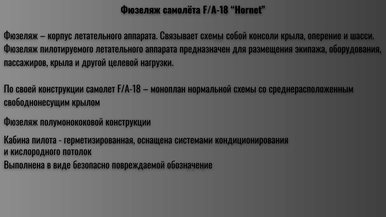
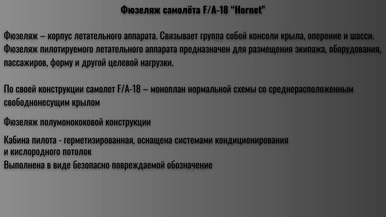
Связывает схемы: схемы -> группа (212, 36)
пассажиров крыла: крыла -> форму (62, 63)
